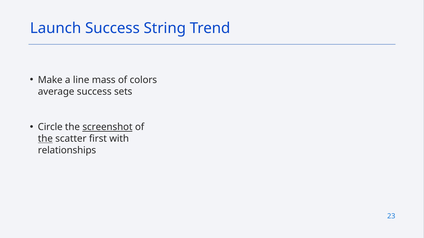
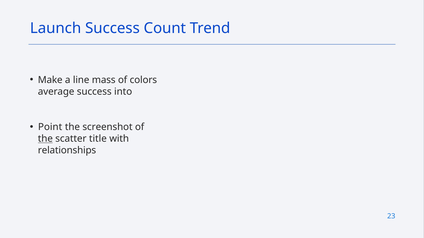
String: String -> Count (165, 28)
sets: sets -> into (123, 92)
Circle: Circle -> Point (50, 127)
screenshot underline: present -> none (107, 127)
first: first -> title (98, 139)
